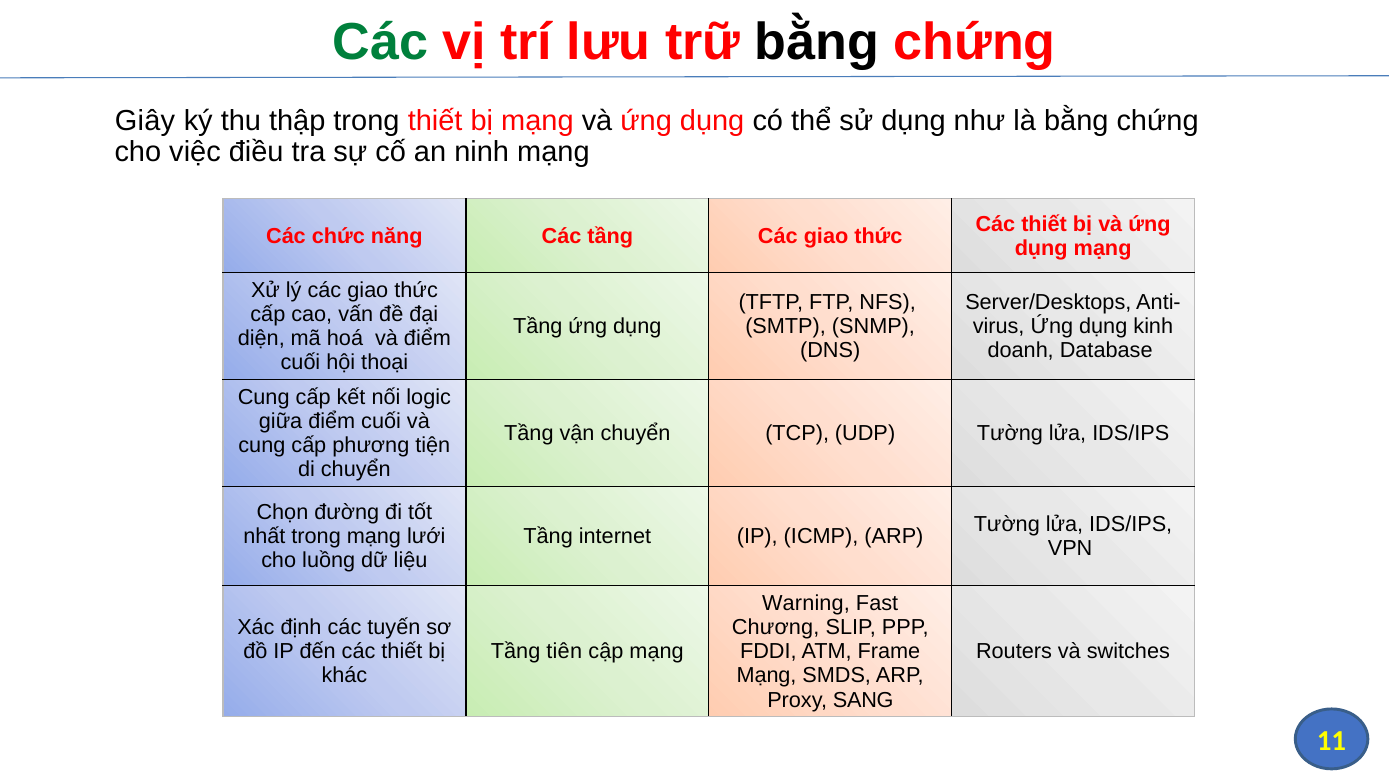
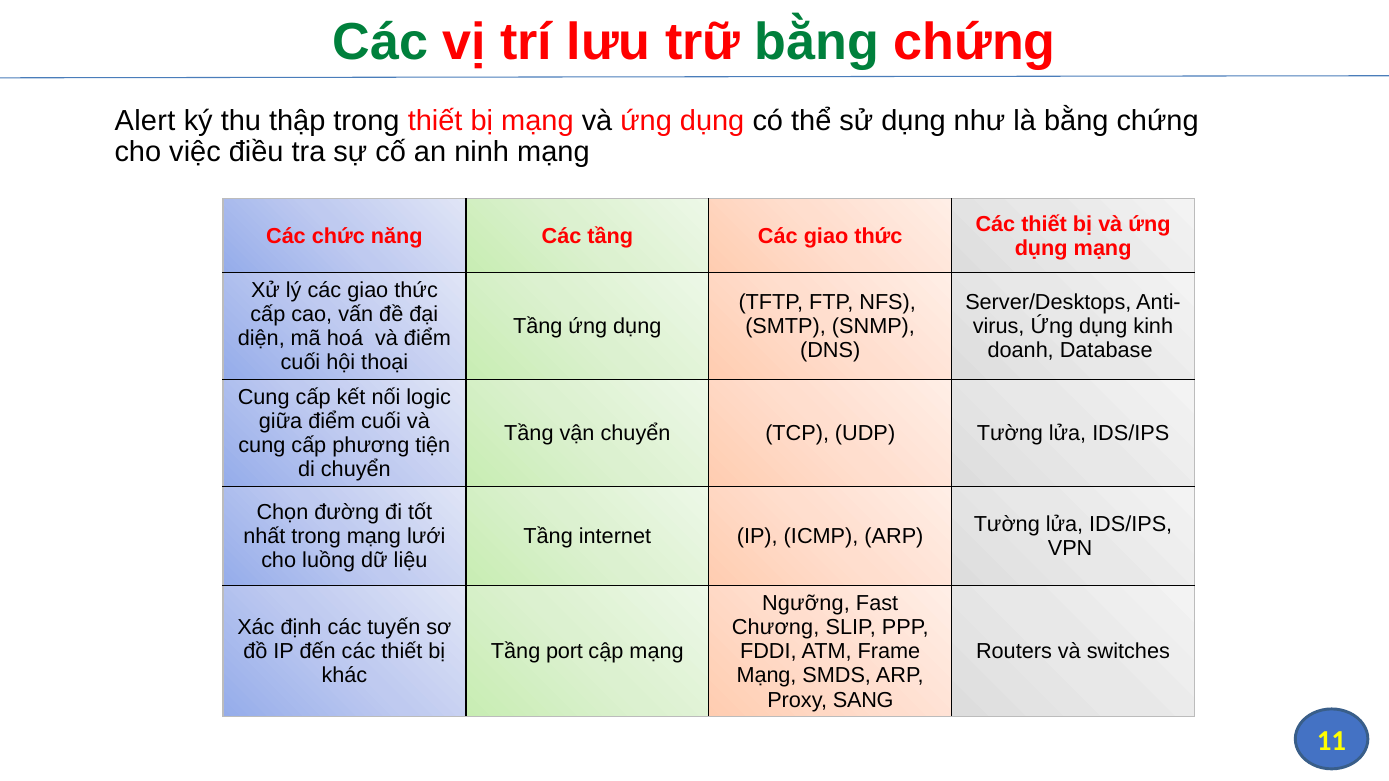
bằng colour: black -> green (817, 42)
Giây: Giây -> Alert (145, 121)
Warning: Warning -> Ngưỡng (806, 604)
tiên: tiên -> port (564, 652)
